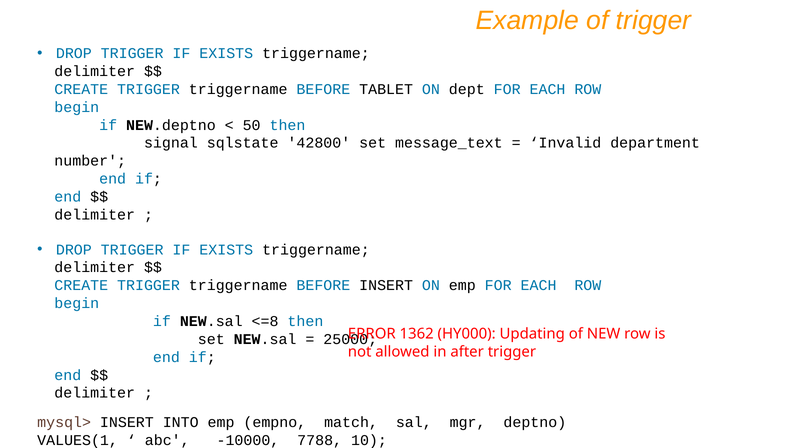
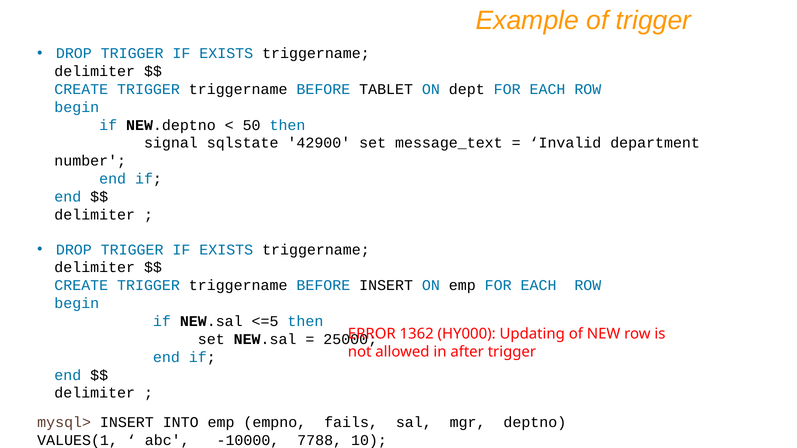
42800: 42800 -> 42900 (319, 143)
<=8: <=8 -> <=5 (265, 322)
match: match -> fails (351, 423)
